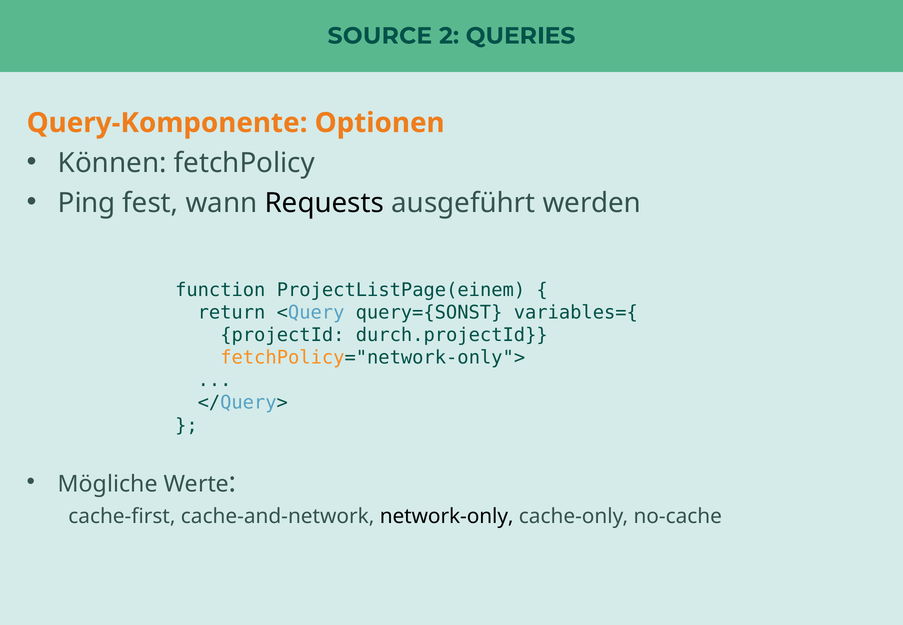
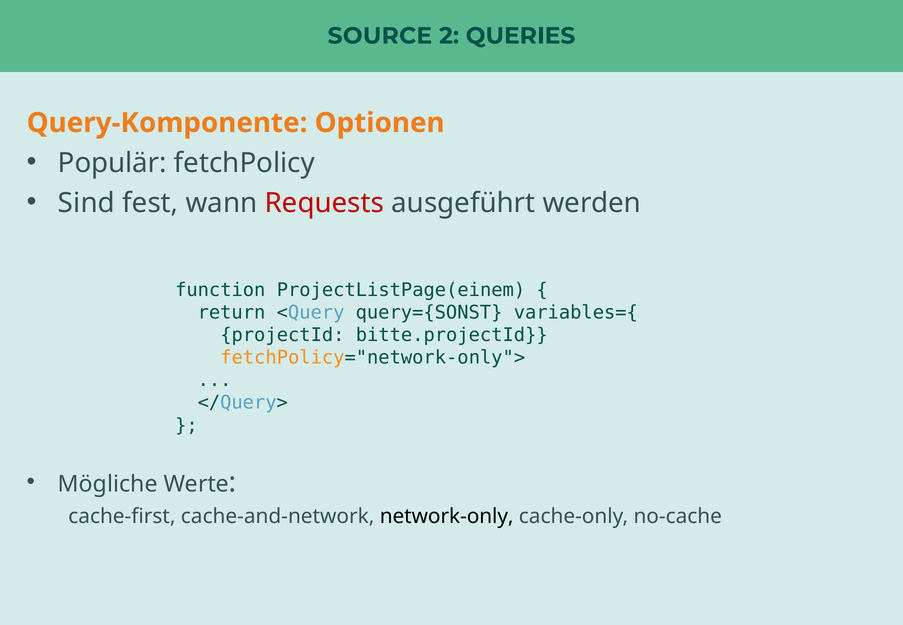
Können: Können -> Populär (112, 163)
Ping: Ping -> Sind (87, 203)
Requests colour: black -> red (324, 203)
durch.projectId: durch.projectId -> bitte.projectId (452, 335)
